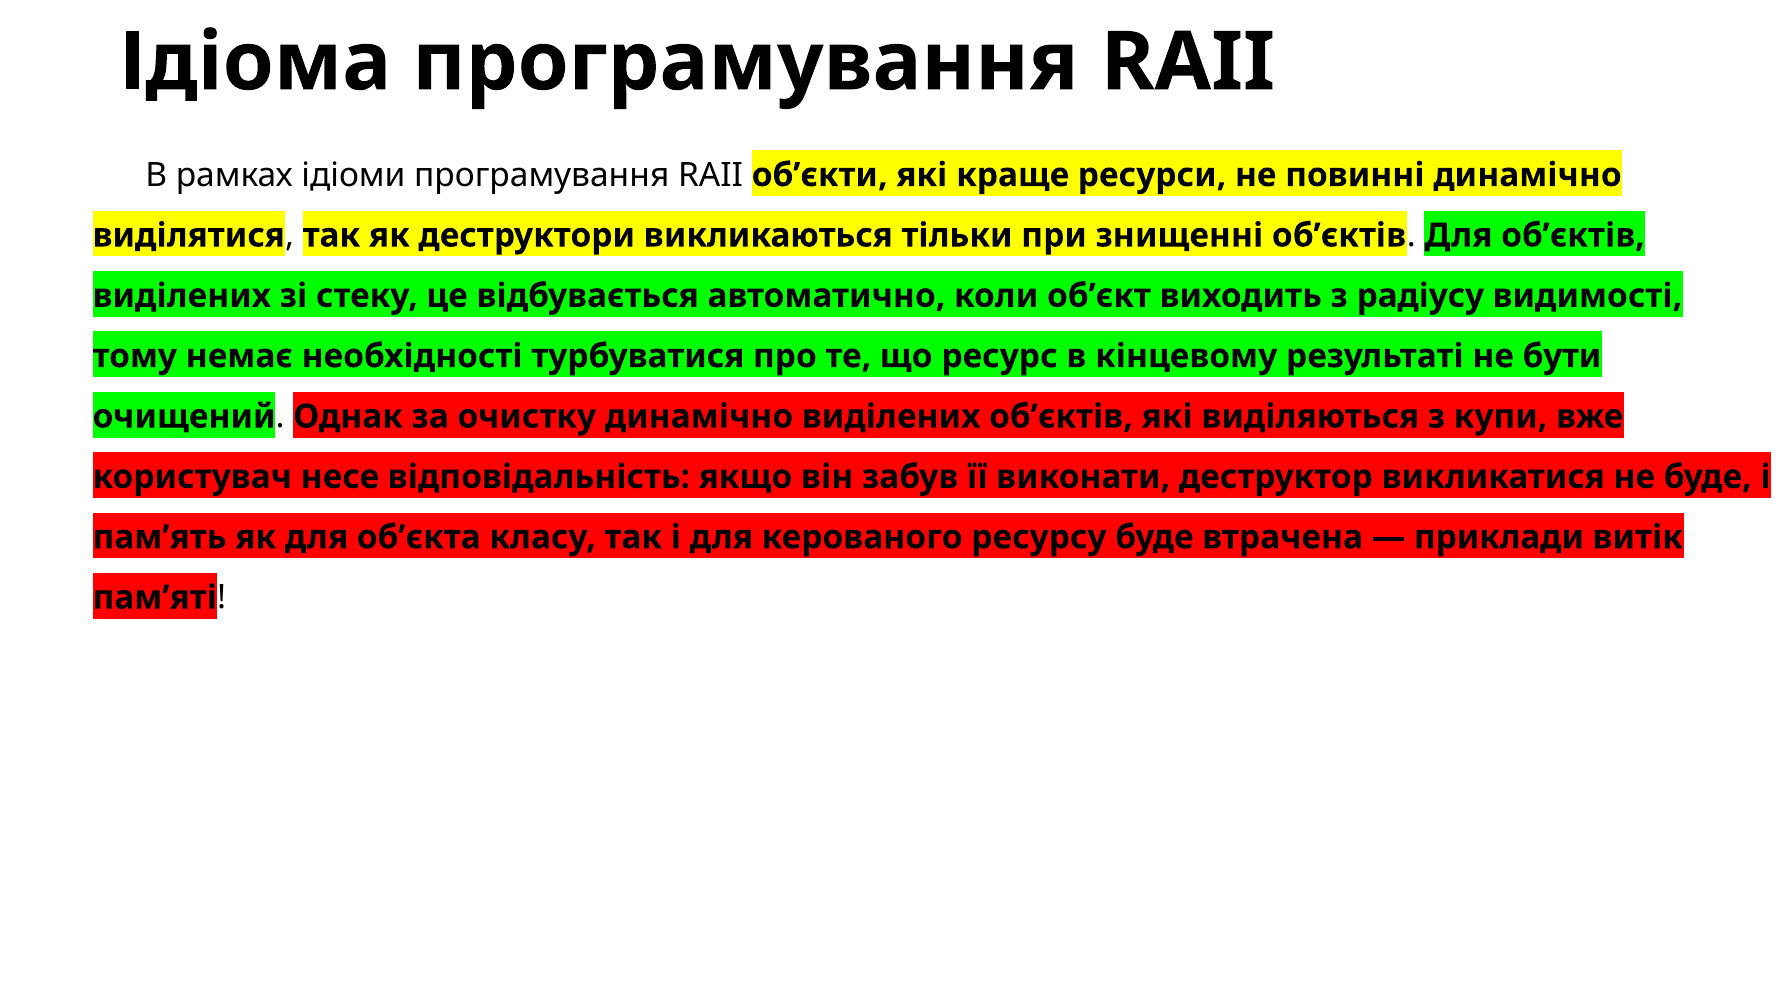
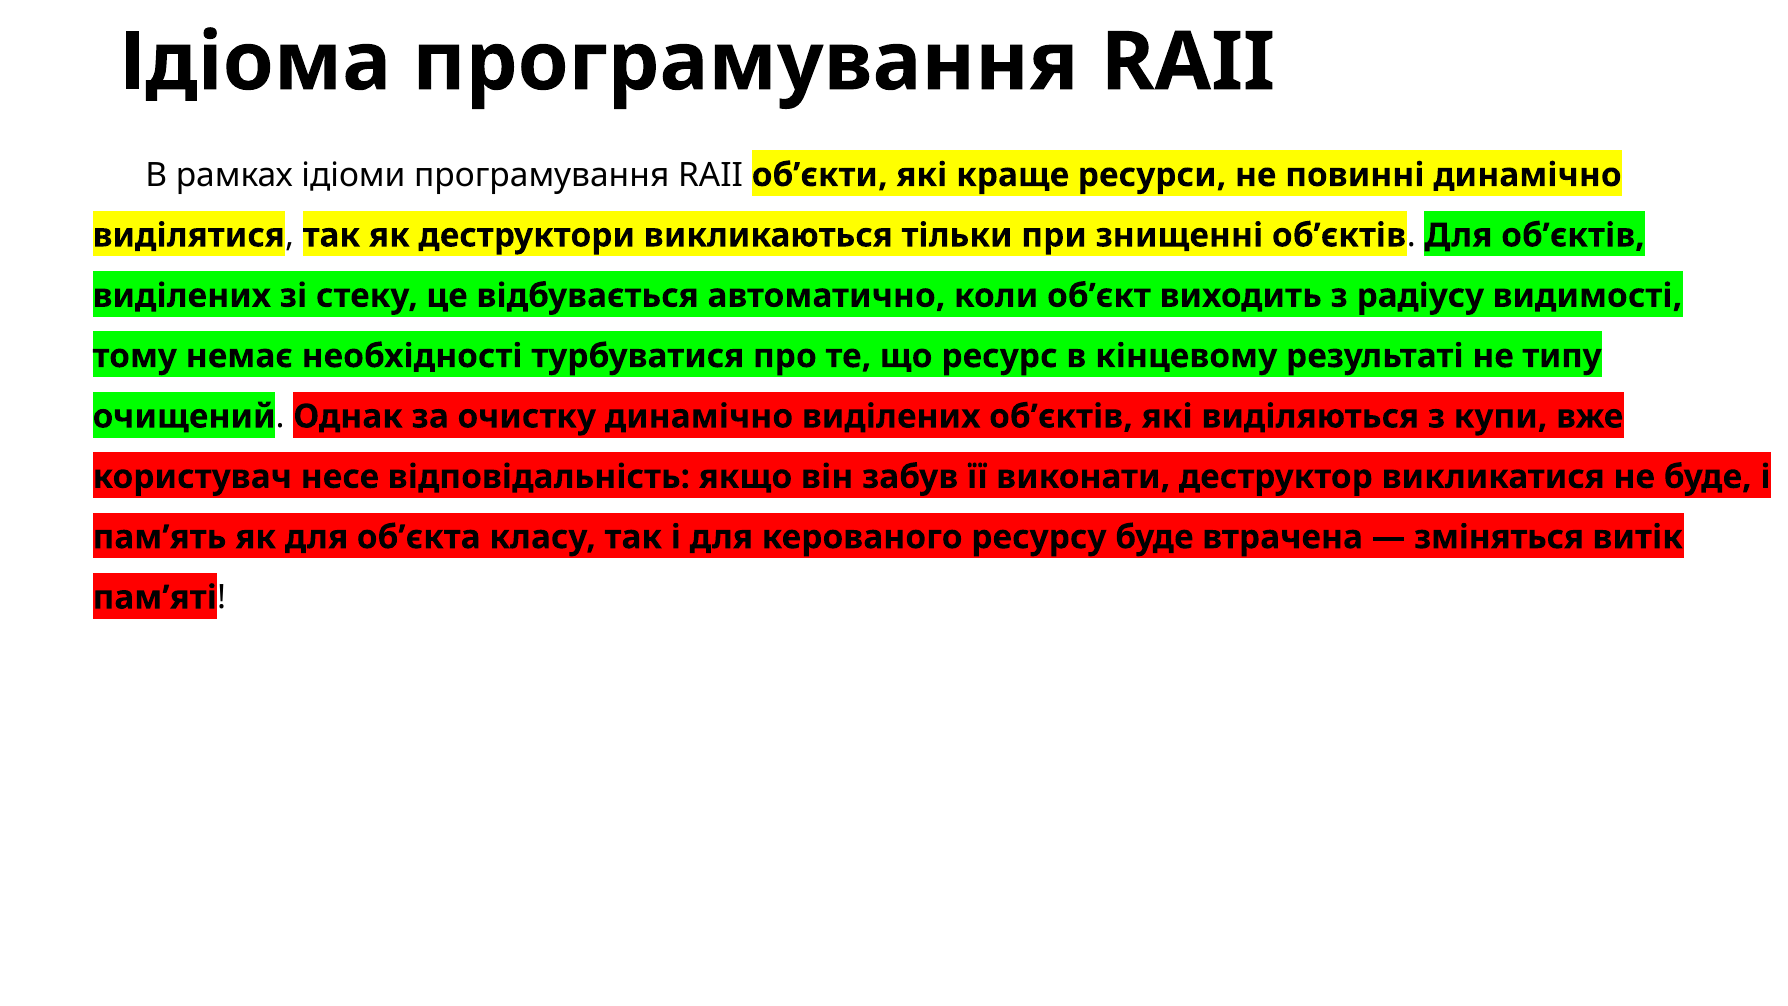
бути: бути -> типу (1562, 356)
приклади: приклади -> зміняться (1499, 537)
